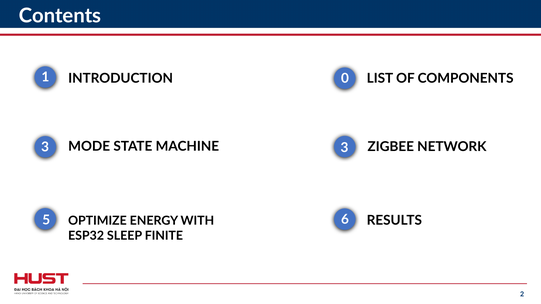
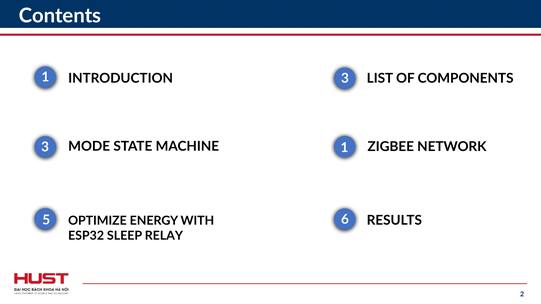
INTRODUCTION 0: 0 -> 3 (345, 79)
MACHINE 3: 3 -> 1 (344, 148)
FINITE: FINITE -> RELAY (164, 236)
